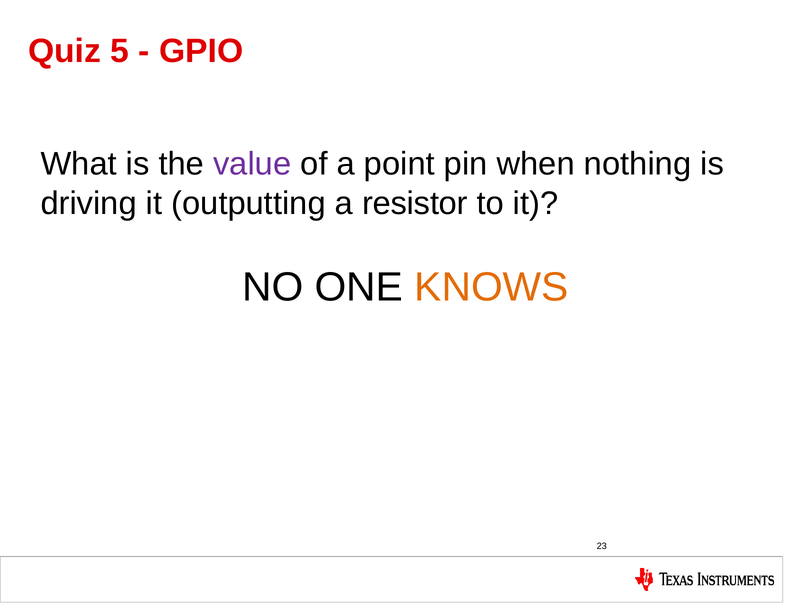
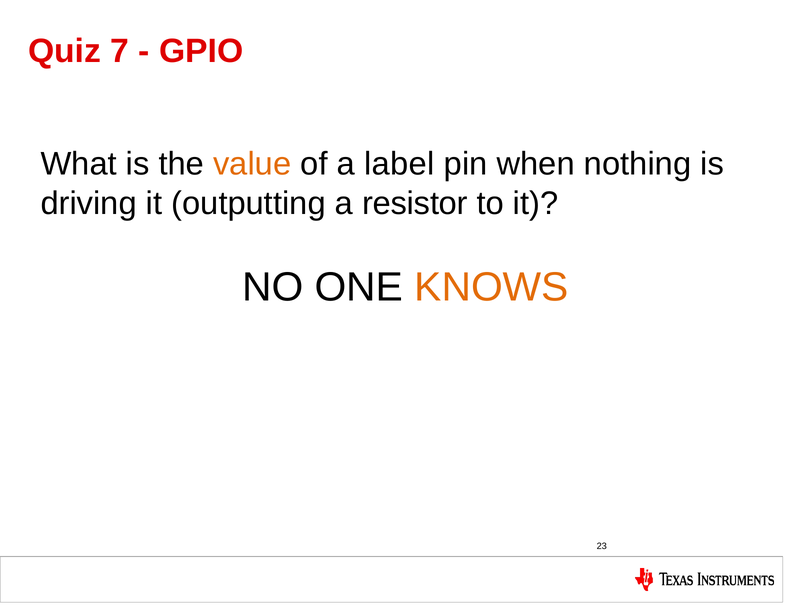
5: 5 -> 7 (120, 51)
value colour: purple -> orange (252, 164)
point: point -> label (399, 164)
